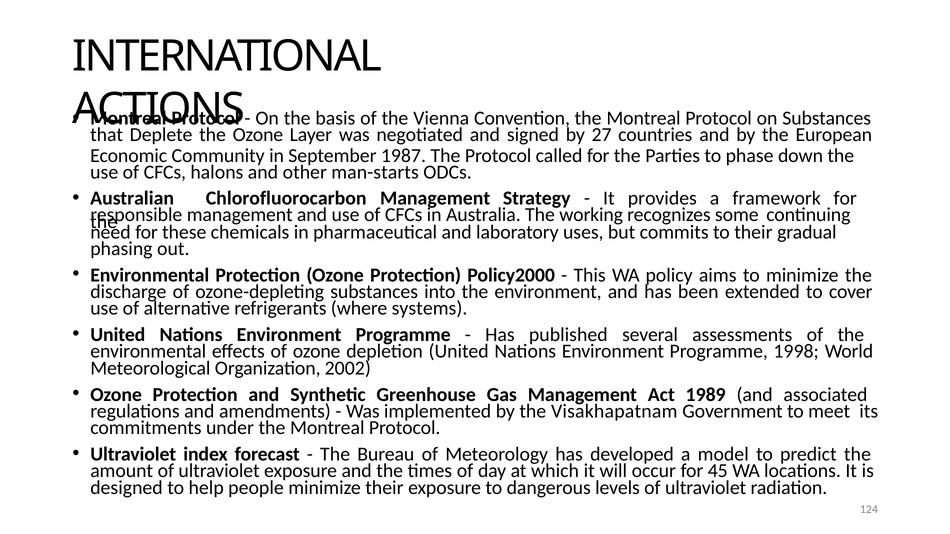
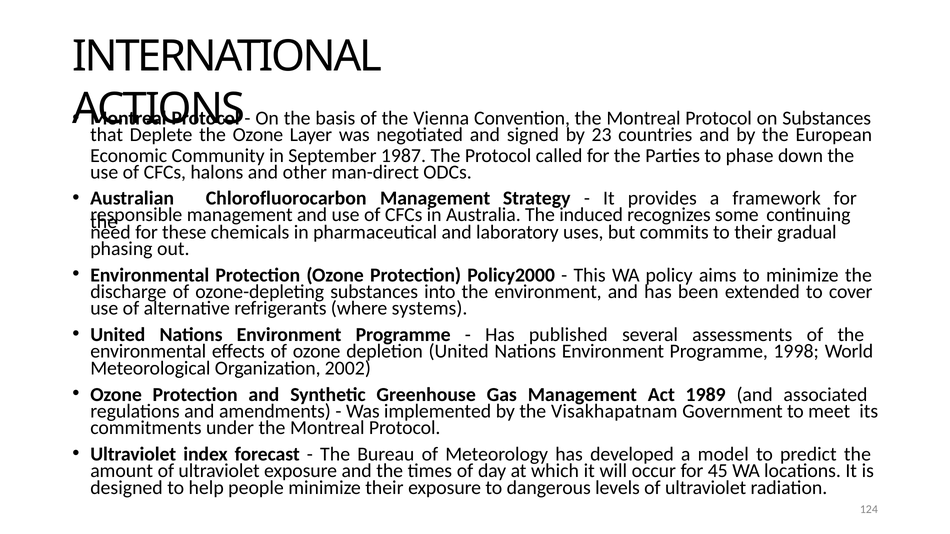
27: 27 -> 23 (602, 135)
man-starts: man-starts -> man-direct (375, 172)
working: working -> induced (591, 215)
